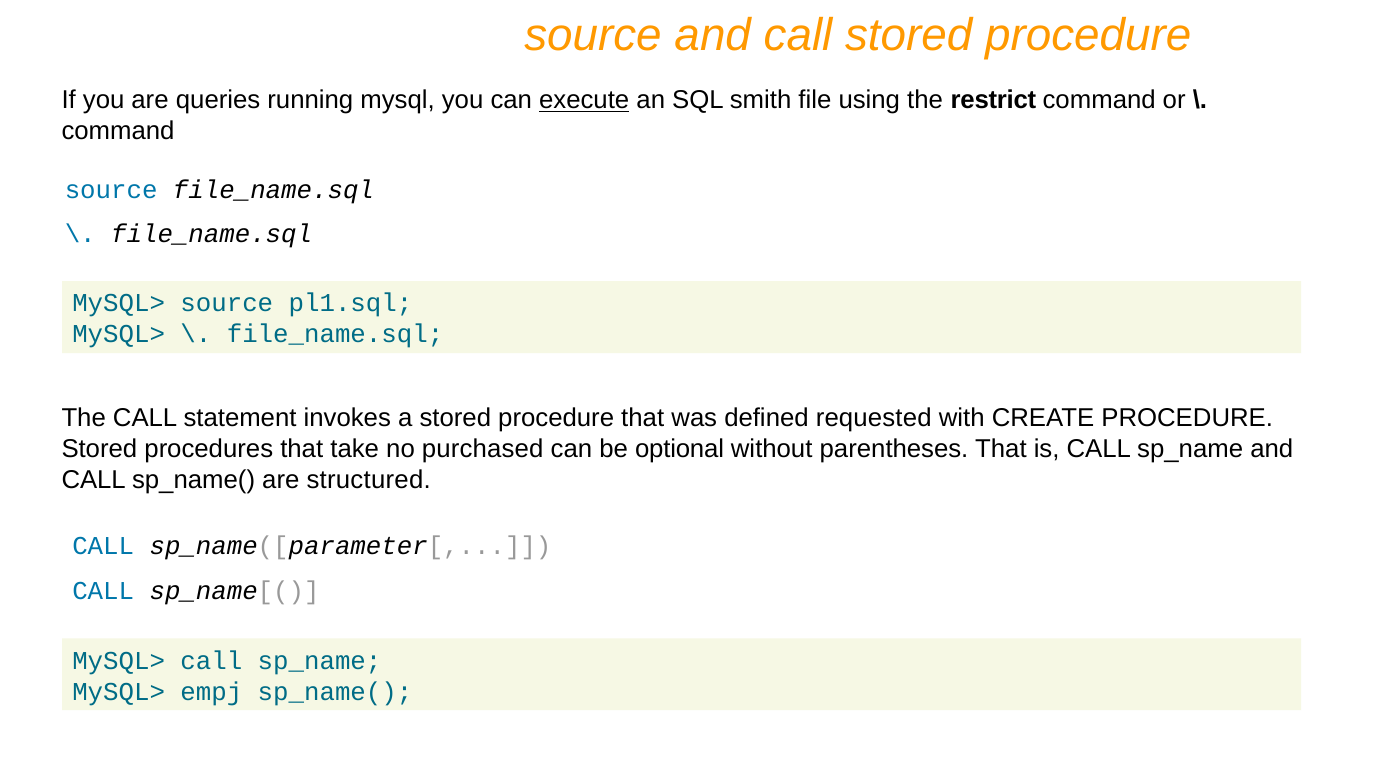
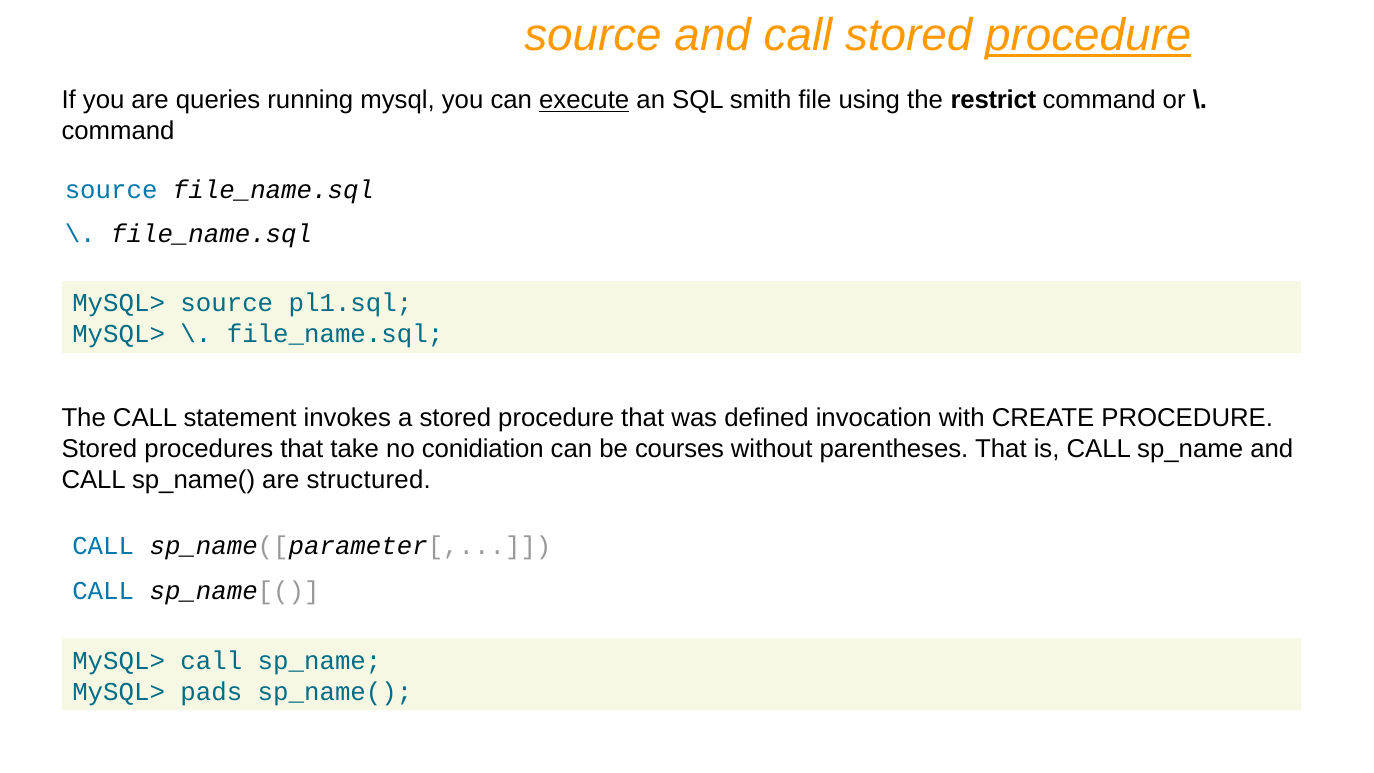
procedure underline: none -> present (1088, 36)
requested: requested -> invocation (874, 418)
purchased: purchased -> conidiation (483, 449)
optional: optional -> courses (680, 449)
empj: empj -> pads (211, 691)
